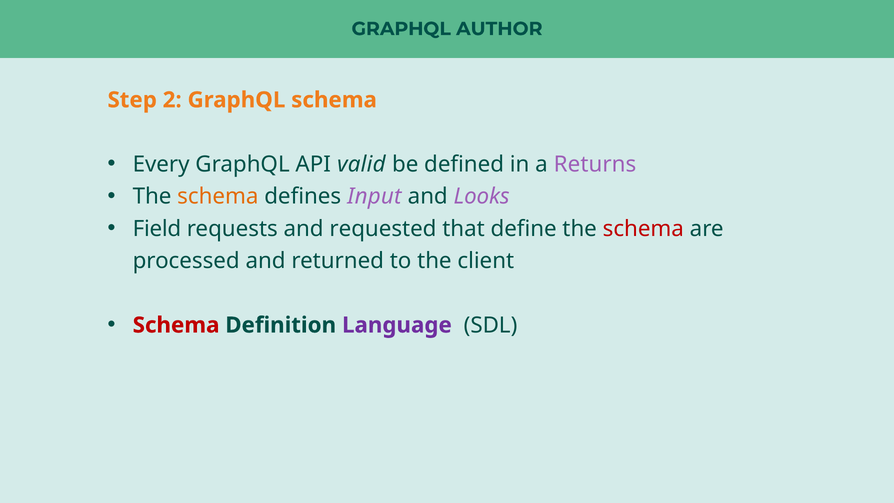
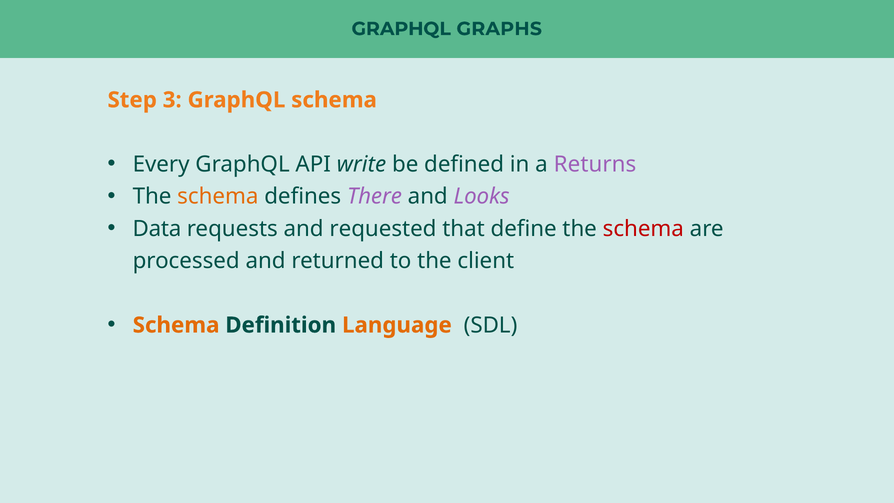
AUTHOR: AUTHOR -> GRAPHS (499, 29)
2: 2 -> 3 (172, 100)
valid: valid -> write (362, 164)
Input: Input -> There (375, 196)
Field: Field -> Data (157, 229)
Schema colour: red -> orange (176, 325)
Language colour: purple -> orange (397, 325)
